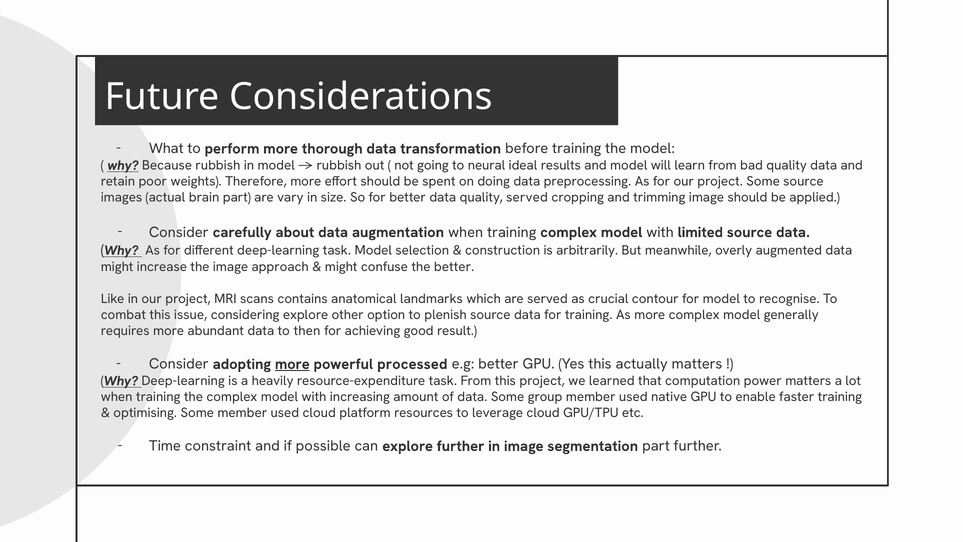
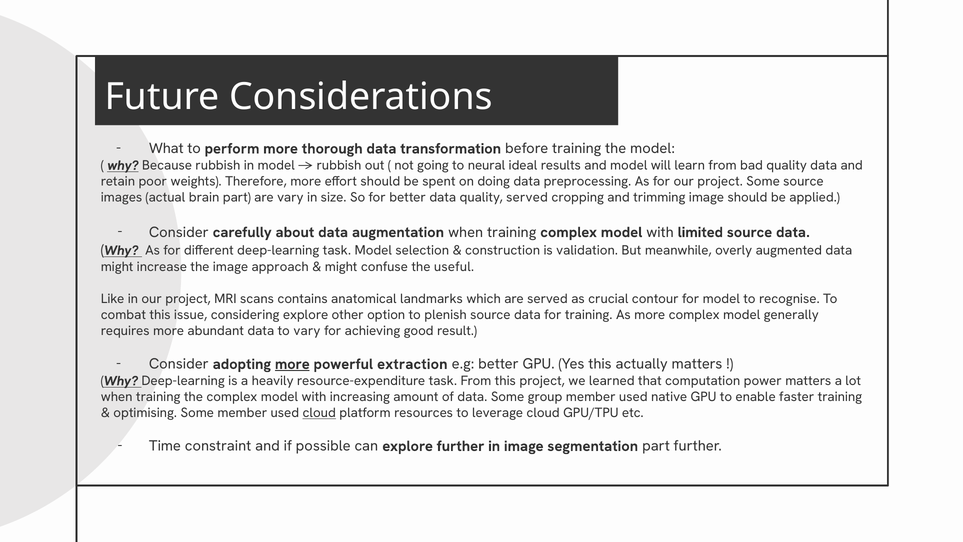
arbitrarily: arbitrarily -> validation (587, 250)
the better: better -> useful (454, 267)
to then: then -> vary (307, 331)
processed: processed -> extraction (412, 364)
cloud underline: none -> present (319, 413)
